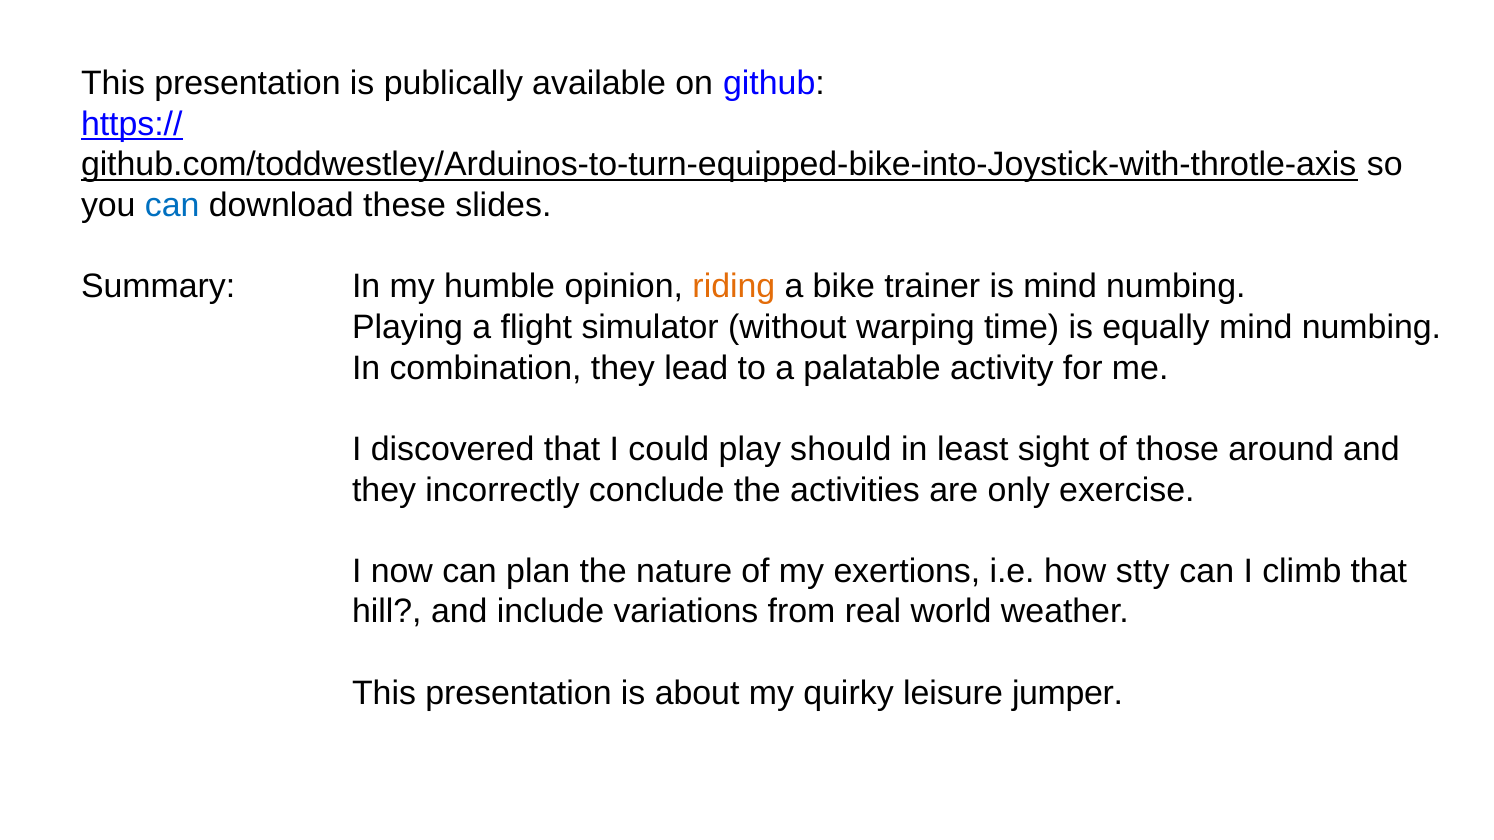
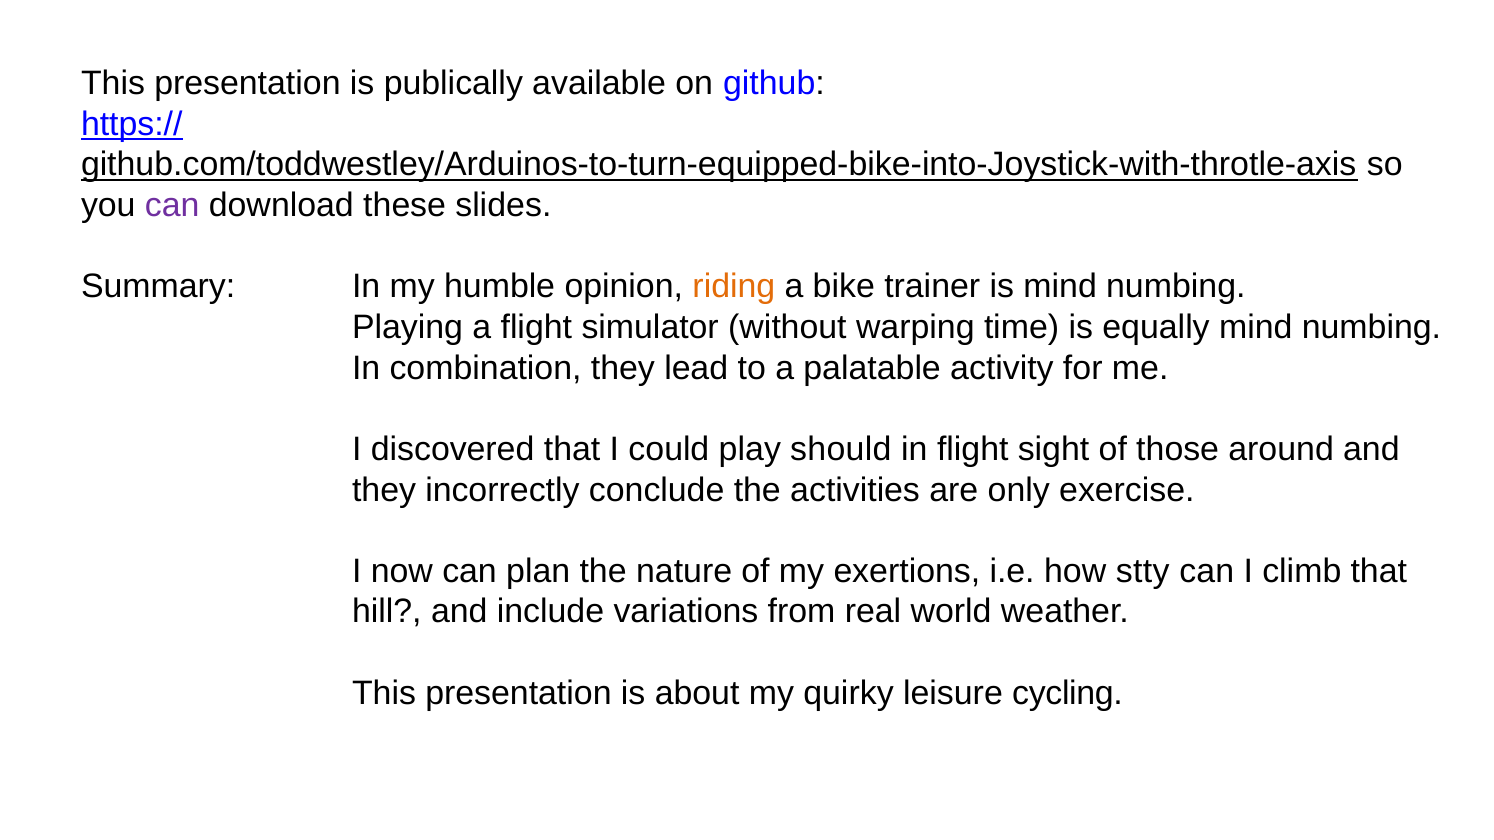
can colour: blue -> purple (172, 205)
in least: least -> flight (973, 449)
jumper: jumper -> cycling (1067, 693)
